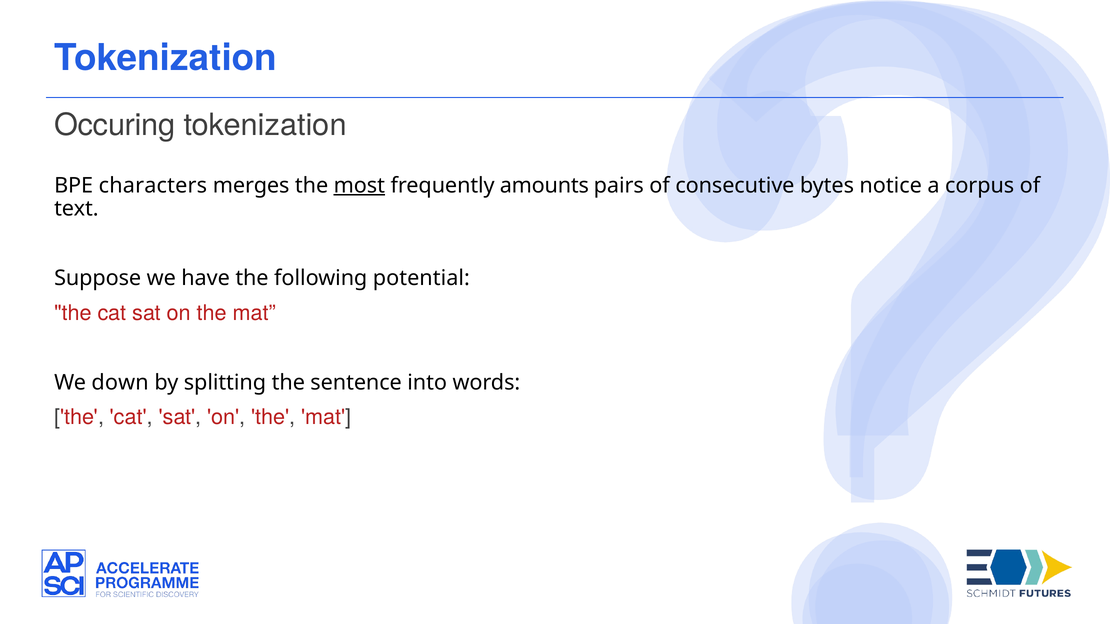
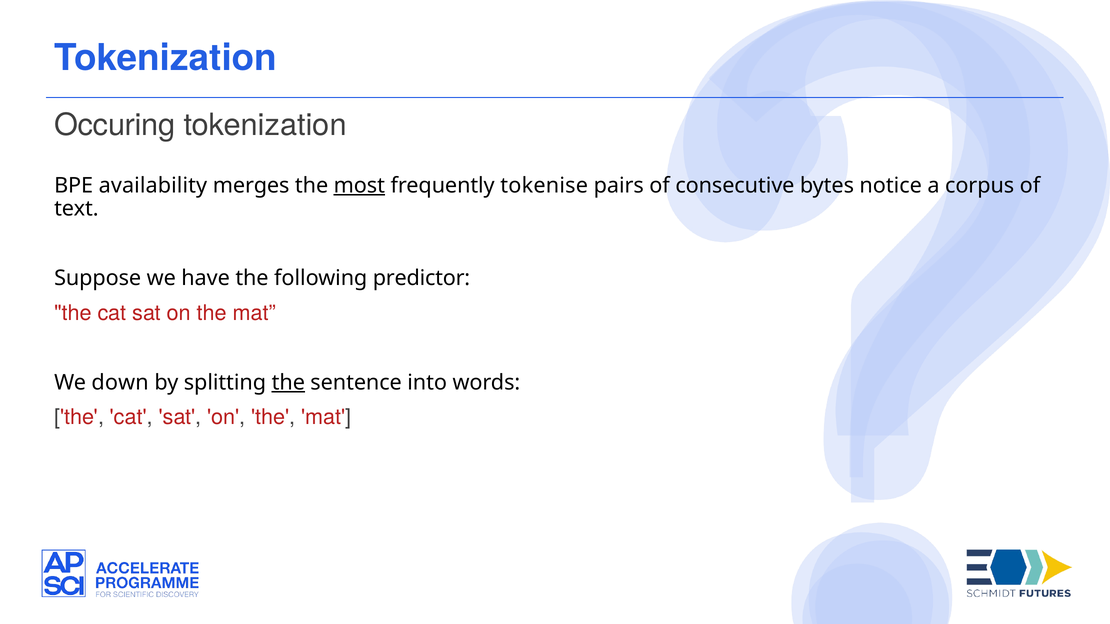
characters: characters -> availability (153, 186)
amounts: amounts -> tokenise (544, 186)
potential: potential -> predictor (421, 278)
the underline: none -> present (288, 383)
